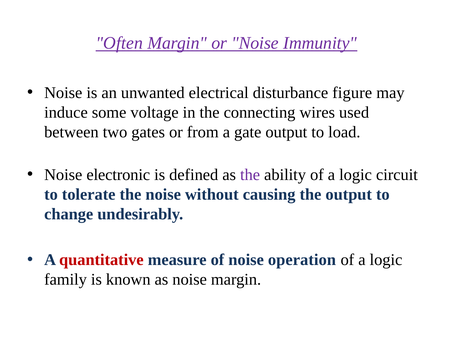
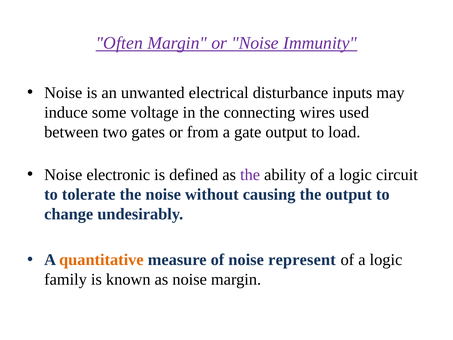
figure: figure -> inputs (352, 93)
quantitative colour: red -> orange (101, 260)
operation: operation -> represent (302, 260)
